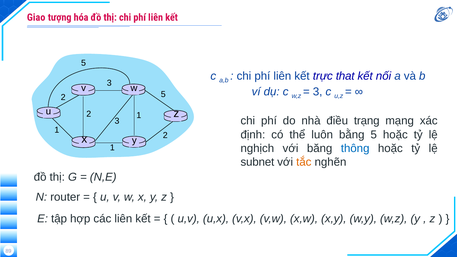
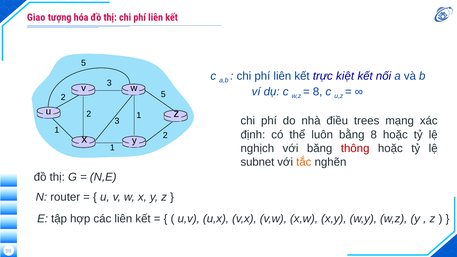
that: that -> kiệt (345, 76)
3: 3 -> 8 (318, 92)
trạng: trạng -> trees (367, 121)
bằng 5: 5 -> 8 (374, 135)
thông colour: blue -> red (355, 148)
